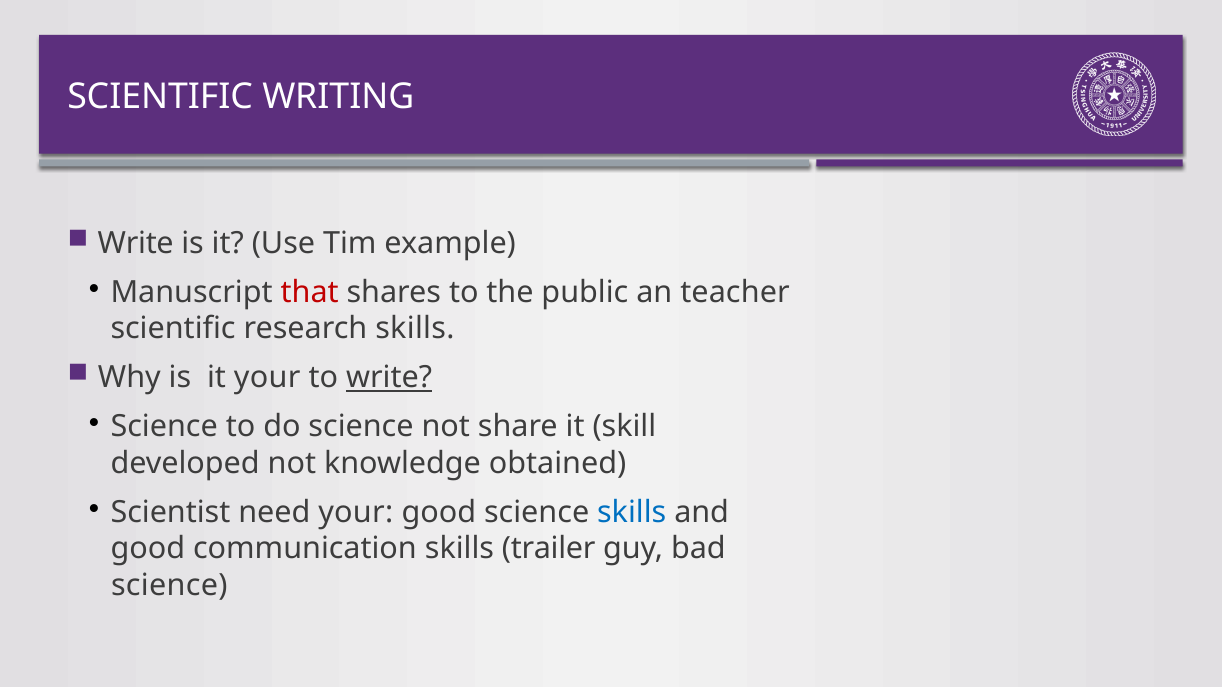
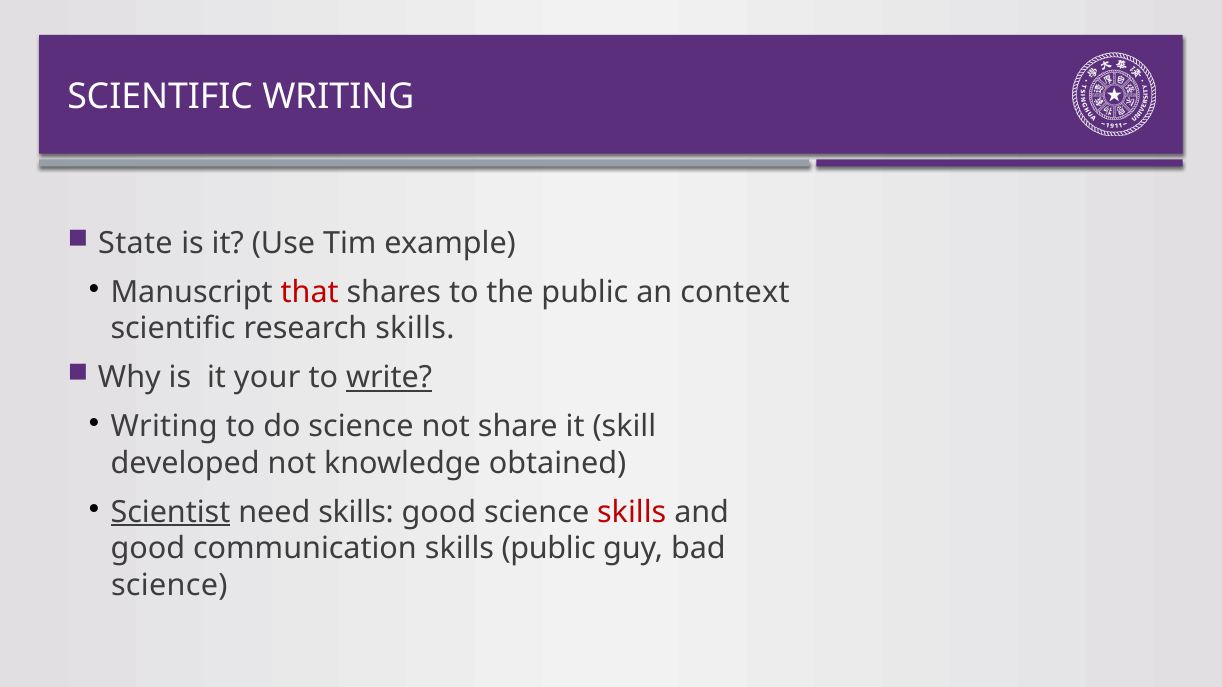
Write: Write -> State (135, 244)
teacher: teacher -> context (735, 292)
Science: Science -> Writing (164, 427)
Scientist underline: none -> present (170, 512)
need your: your -> skills (356, 512)
skills colour: blue -> red (632, 512)
skills trailer: trailer -> public (549, 549)
